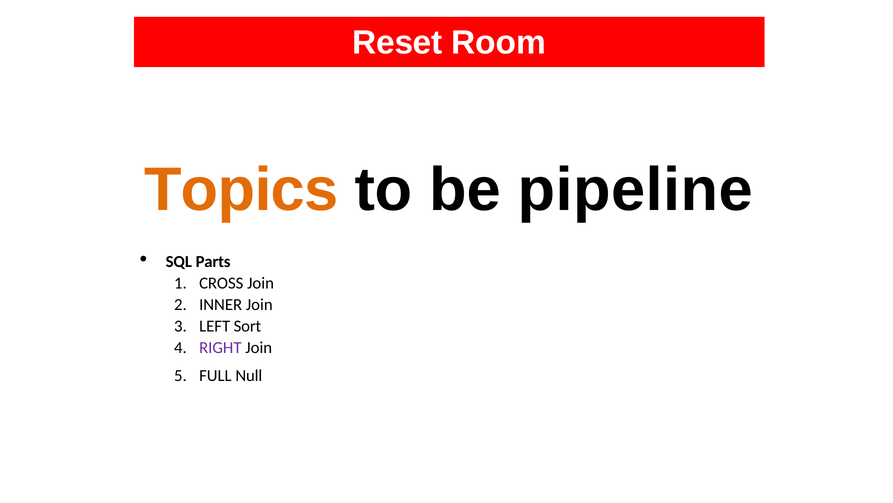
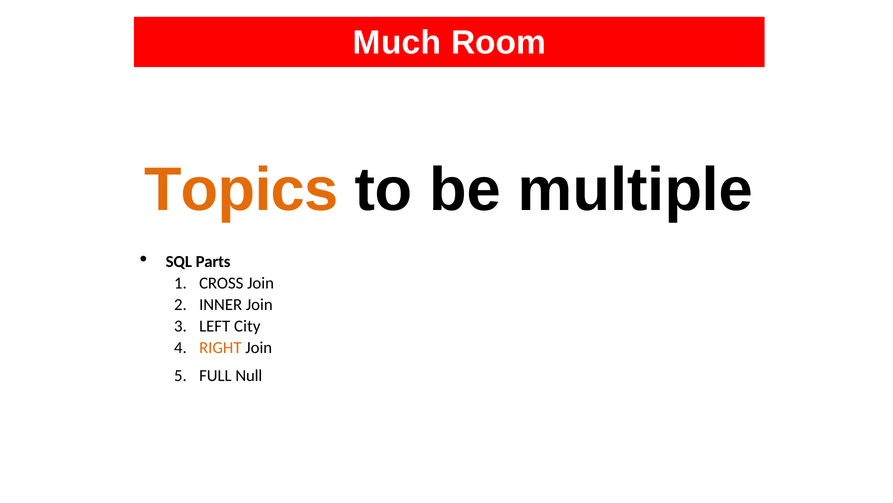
Reset: Reset -> Much (397, 42)
pipeline: pipeline -> multiple (636, 190)
Sort: Sort -> City (247, 326)
RIGHT colour: purple -> orange (220, 347)
